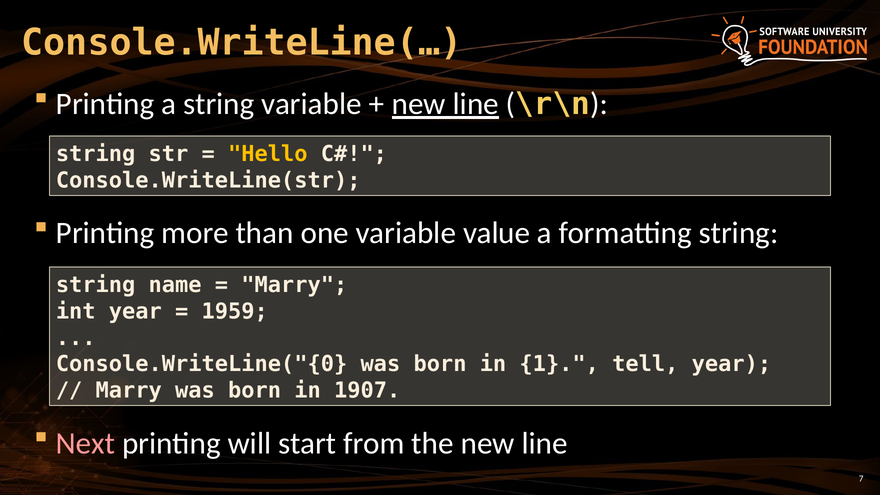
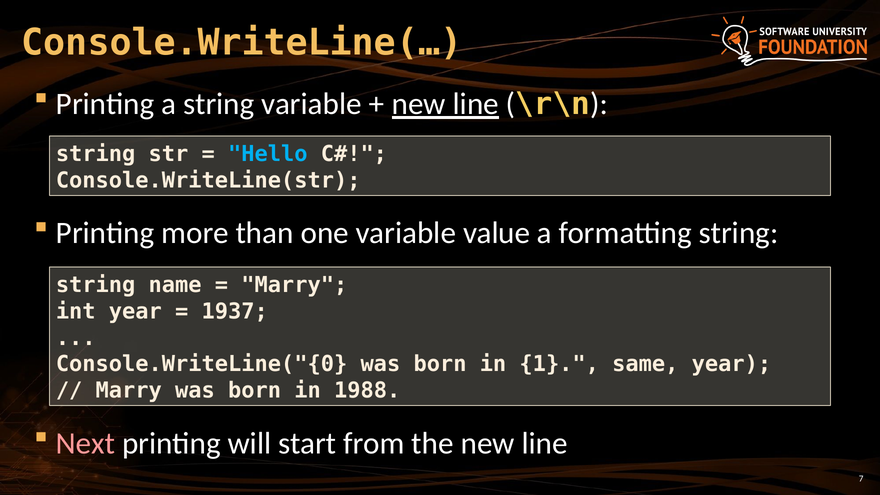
Hello colour: yellow -> light blue (268, 154)
1959: 1959 -> 1937 (235, 311)
tell: tell -> same (645, 364)
1907: 1907 -> 1988 (367, 391)
